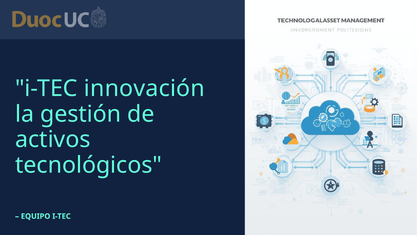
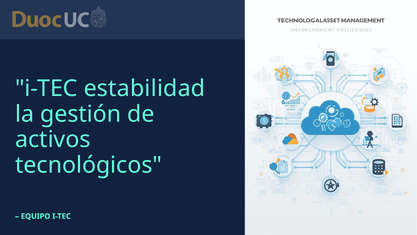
innovación: innovación -> estabilidad (144, 88)
